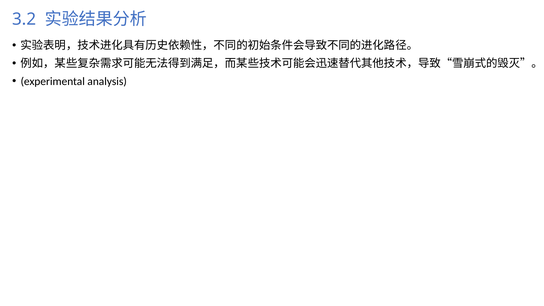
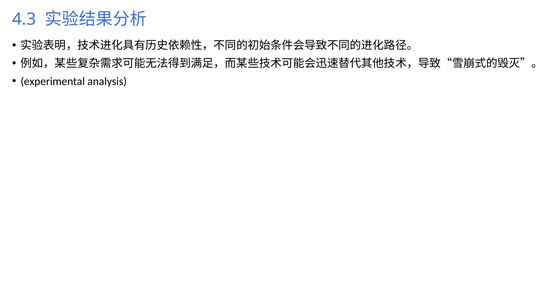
3.2: 3.2 -> 4.3 (24, 19)
